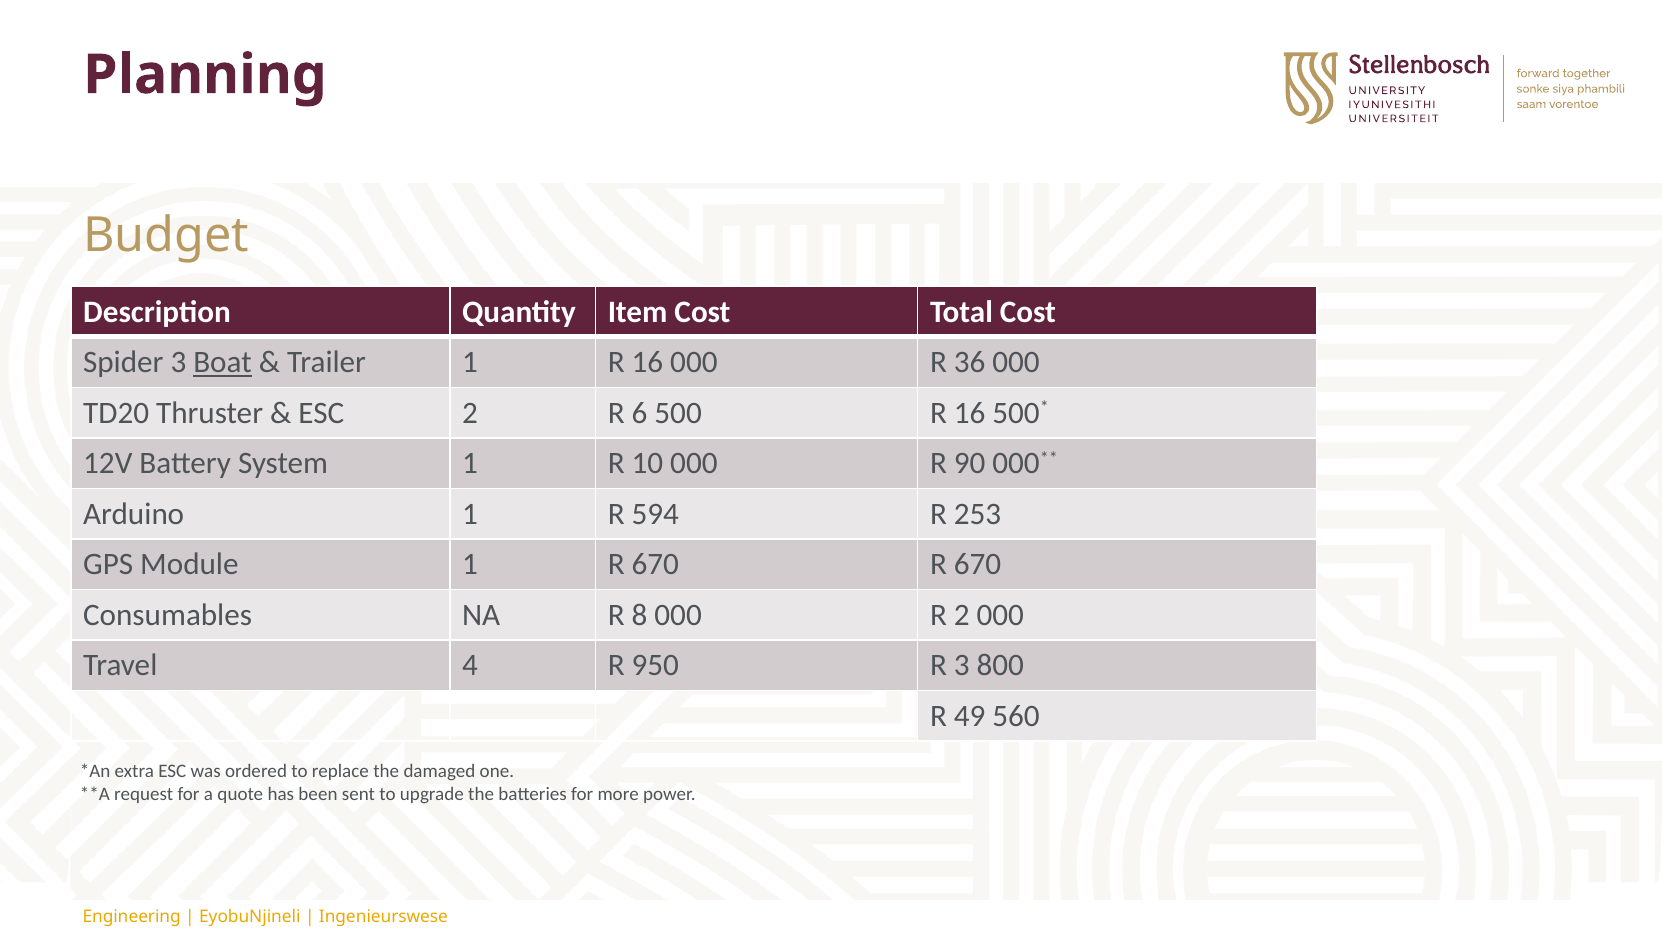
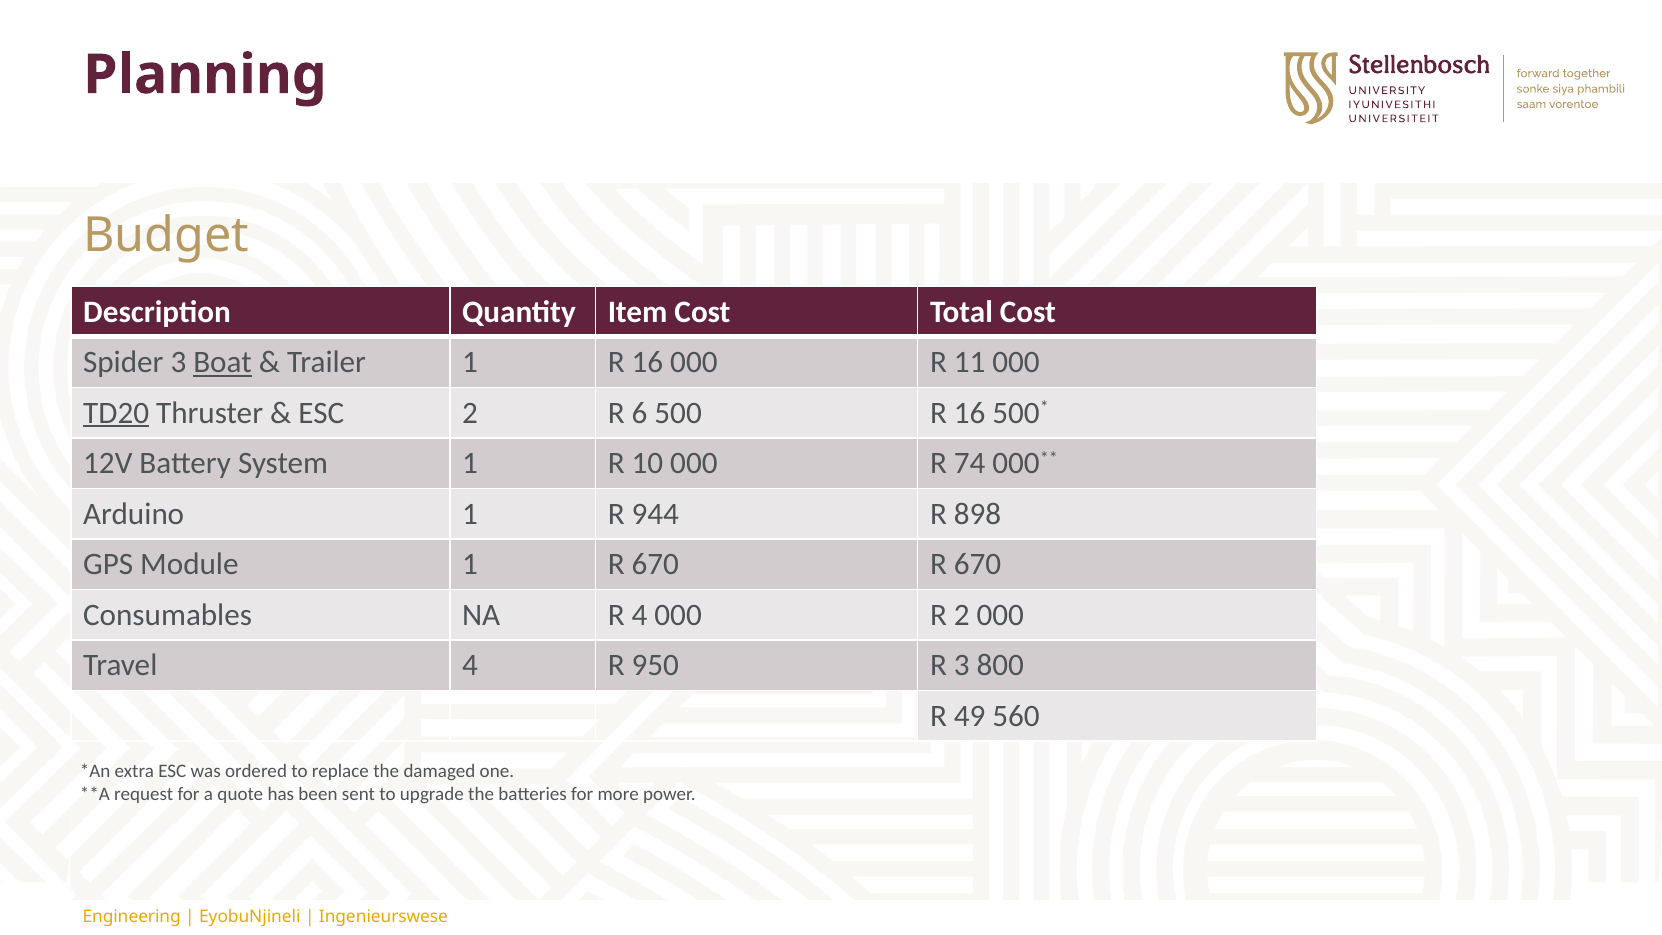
36: 36 -> 11 (970, 362)
TD20 underline: none -> present (116, 413)
90: 90 -> 74 (970, 463)
594: 594 -> 944 (655, 514)
253: 253 -> 898 (978, 514)
R 8: 8 -> 4 (640, 615)
